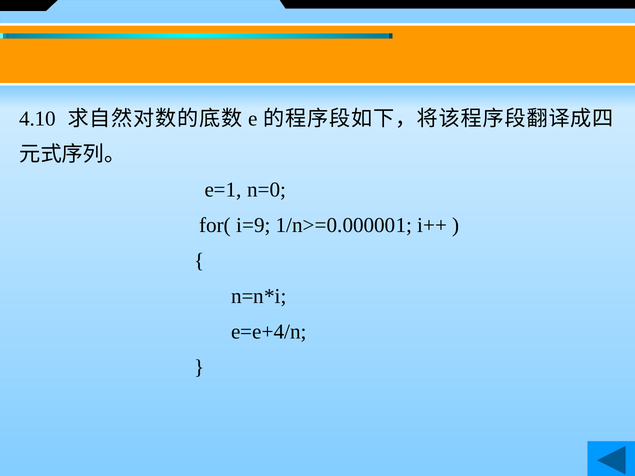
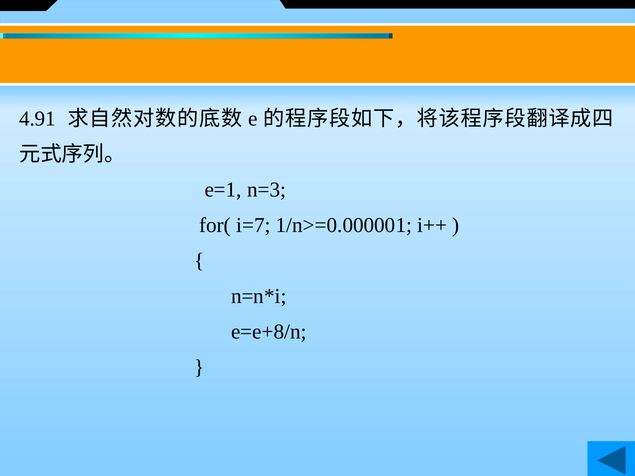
4.10: 4.10 -> 4.91 (38, 119)
n=0: n=0 -> n=3 (267, 190)
i=9: i=9 -> i=7 (253, 225)
e=e+4/n: e=e+4/n -> e=e+8/n (269, 332)
